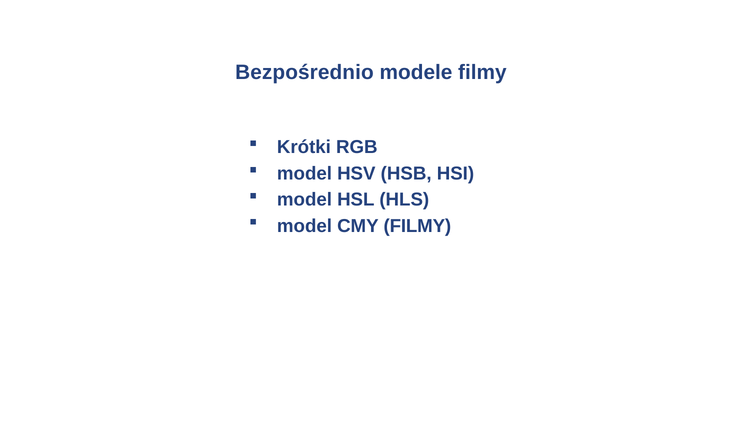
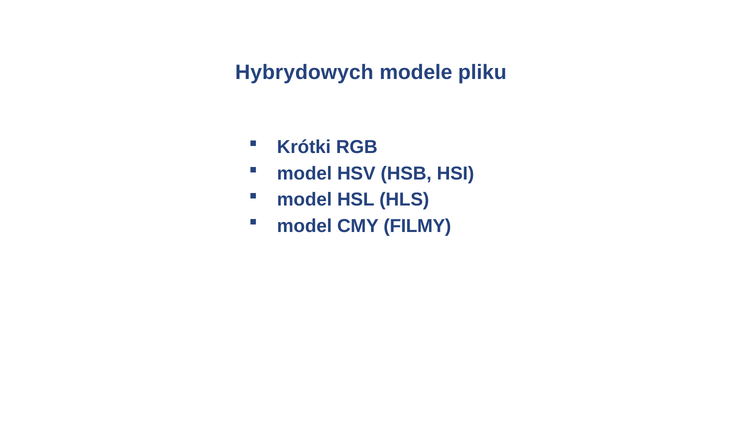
Bezpośrednio: Bezpośrednio -> Hybrydowych (304, 72)
modele filmy: filmy -> pliku (482, 72)
